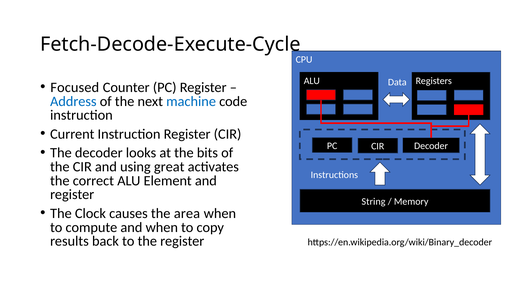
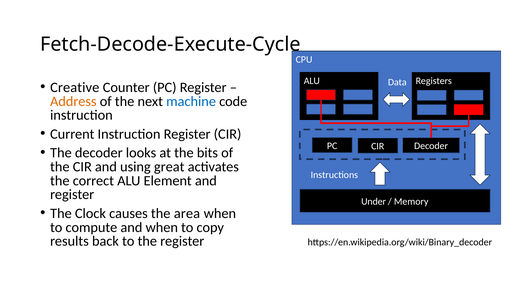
Focused: Focused -> Creative (75, 87)
Address colour: blue -> orange (73, 101)
String: String -> Under (374, 201)
